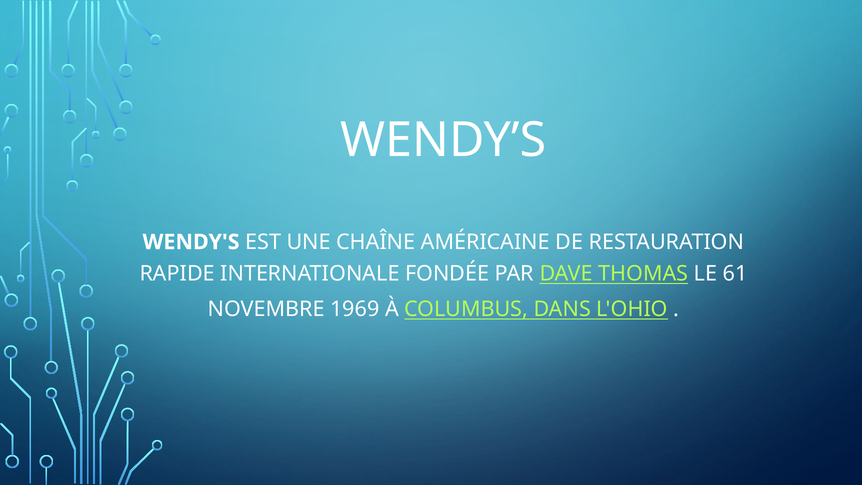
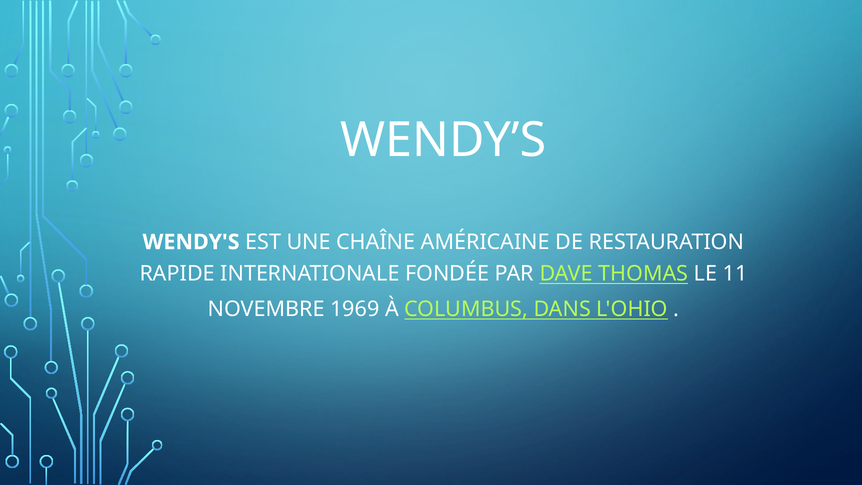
61: 61 -> 11 (735, 274)
